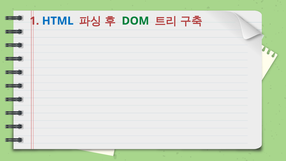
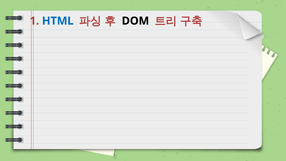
DOM colour: green -> black (135, 21)
